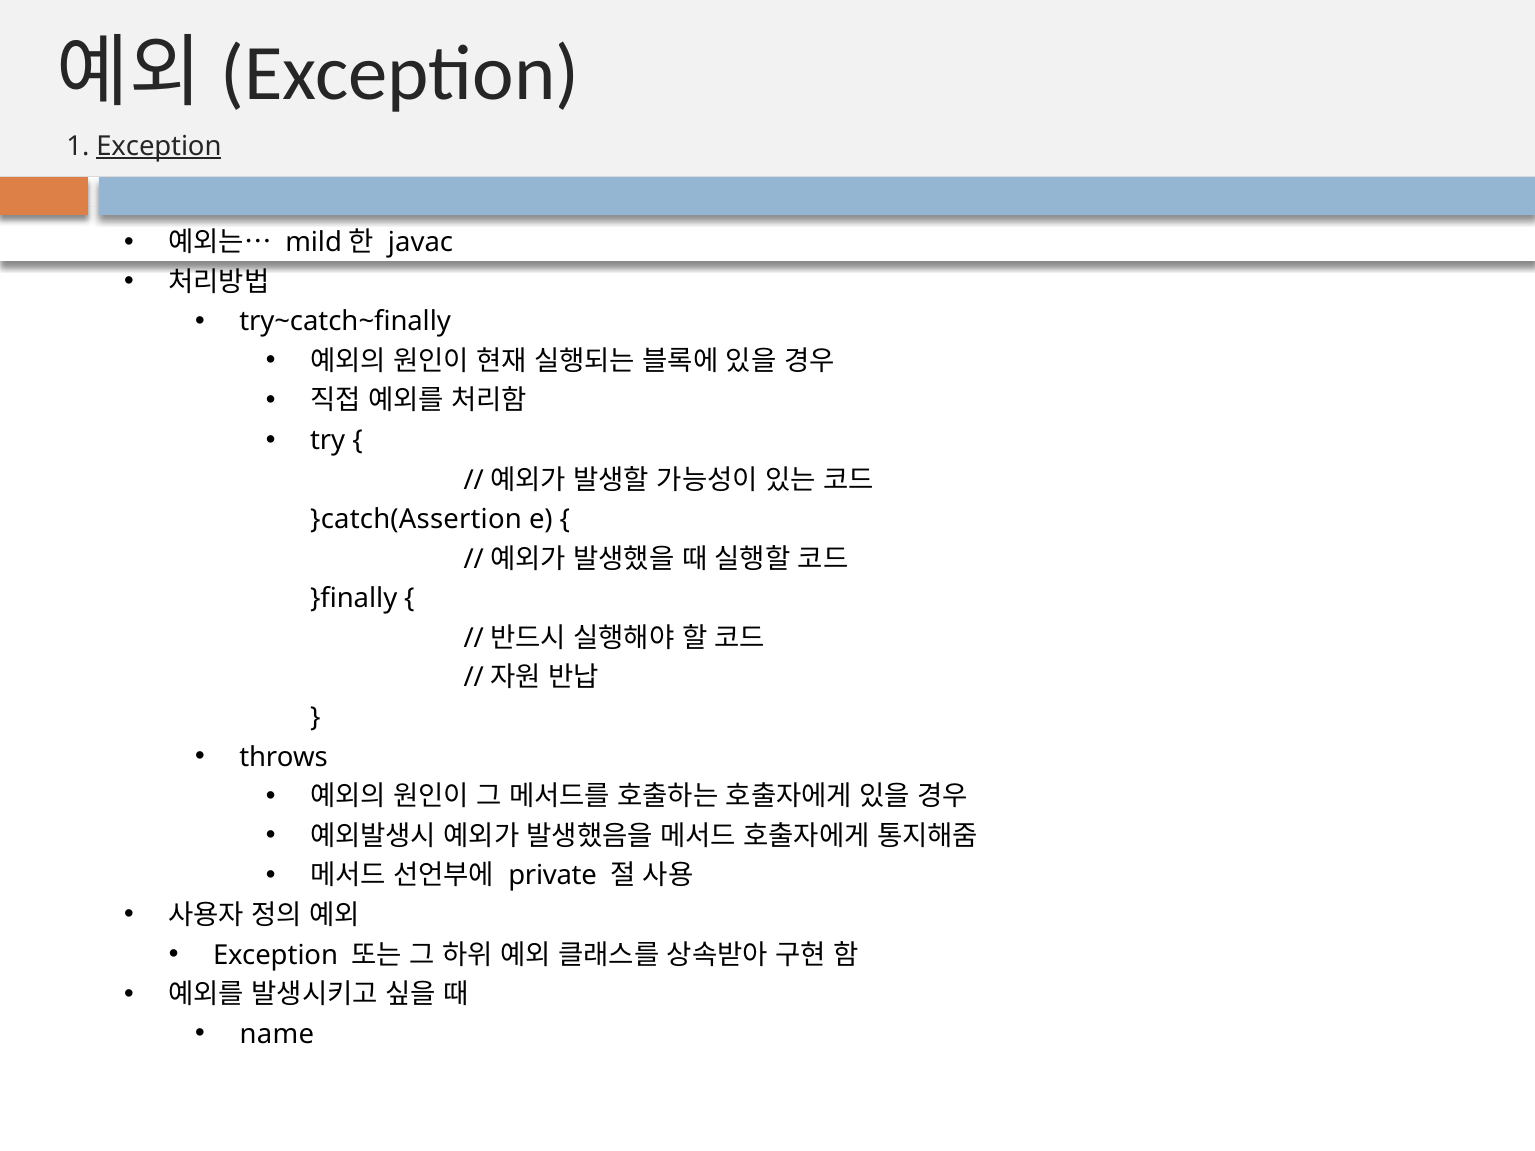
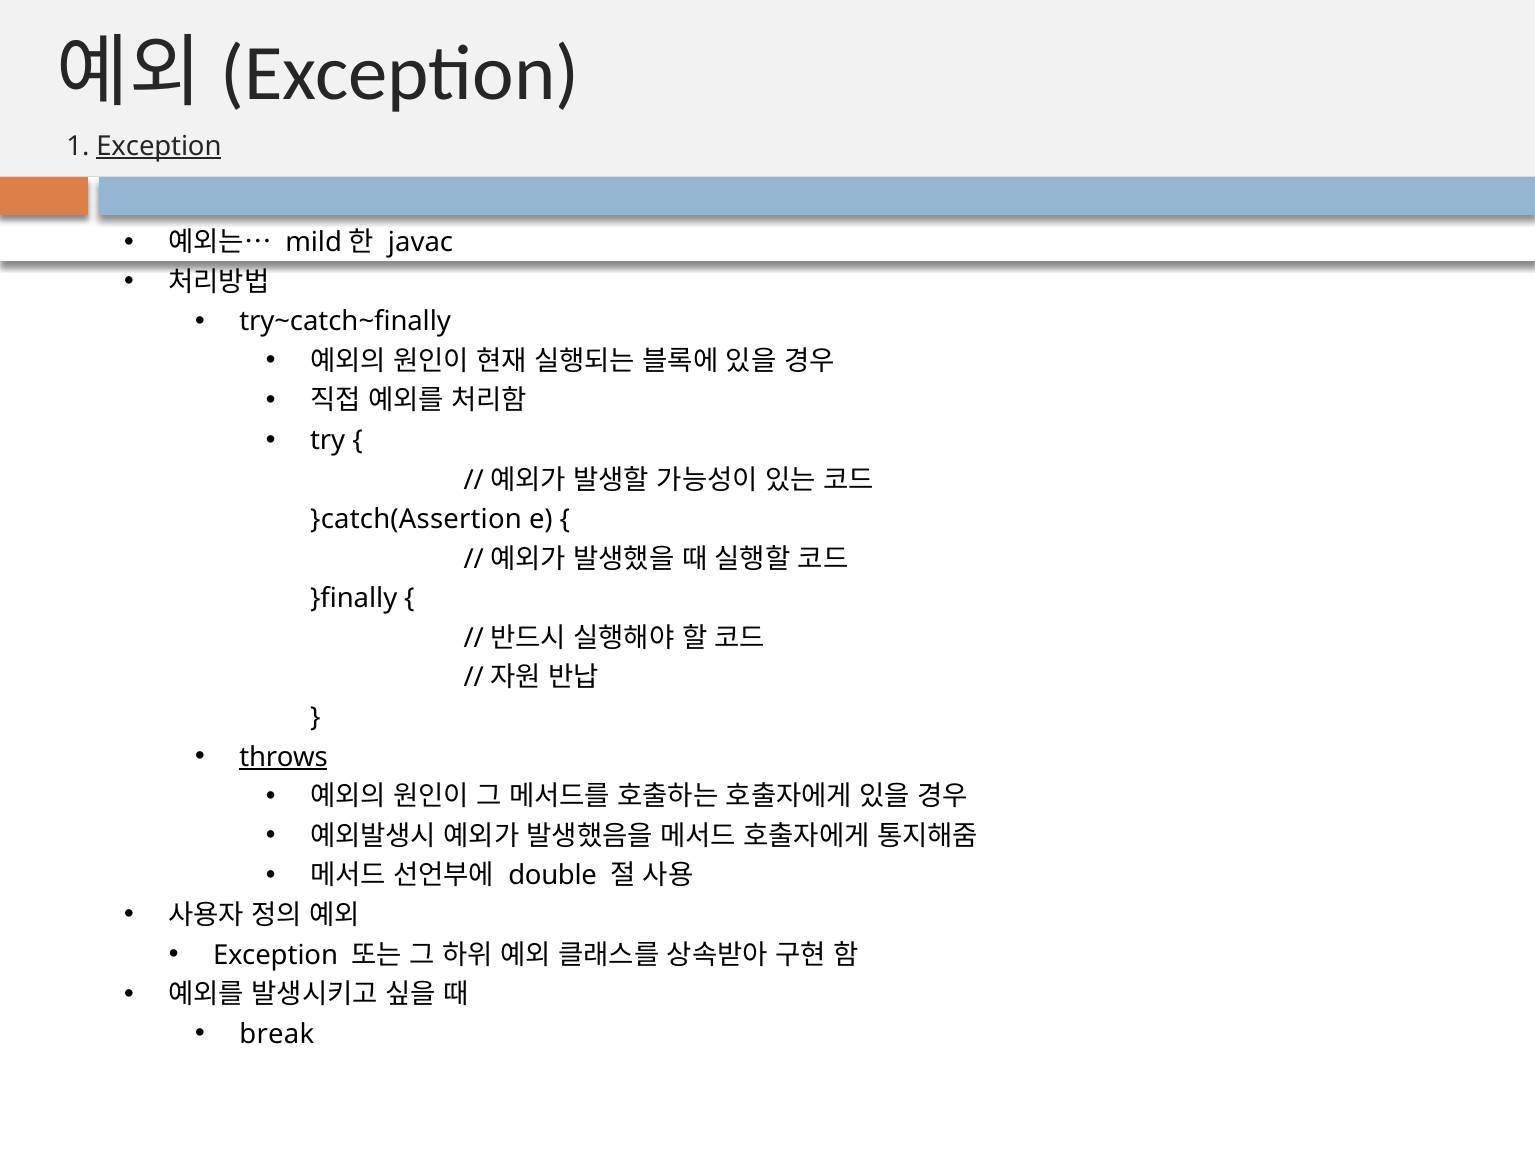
throws underline: none -> present (284, 757)
private: private -> double (553, 876)
name: name -> break (277, 1034)
